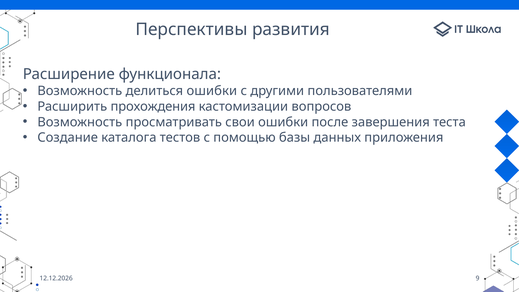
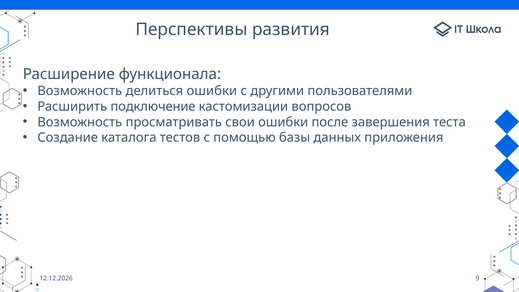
прохождения: прохождения -> подключение (153, 106)
